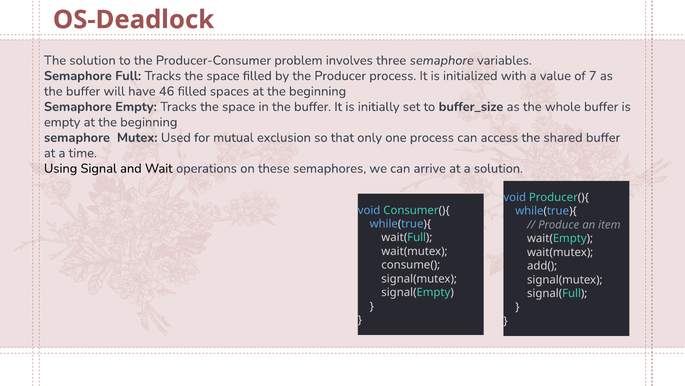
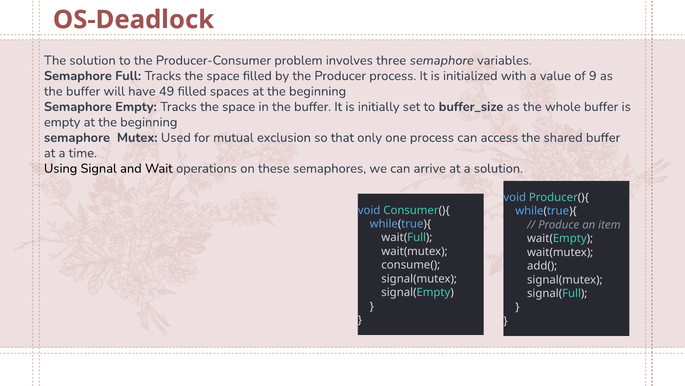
7: 7 -> 9 (593, 76)
46: 46 -> 49 (167, 91)
